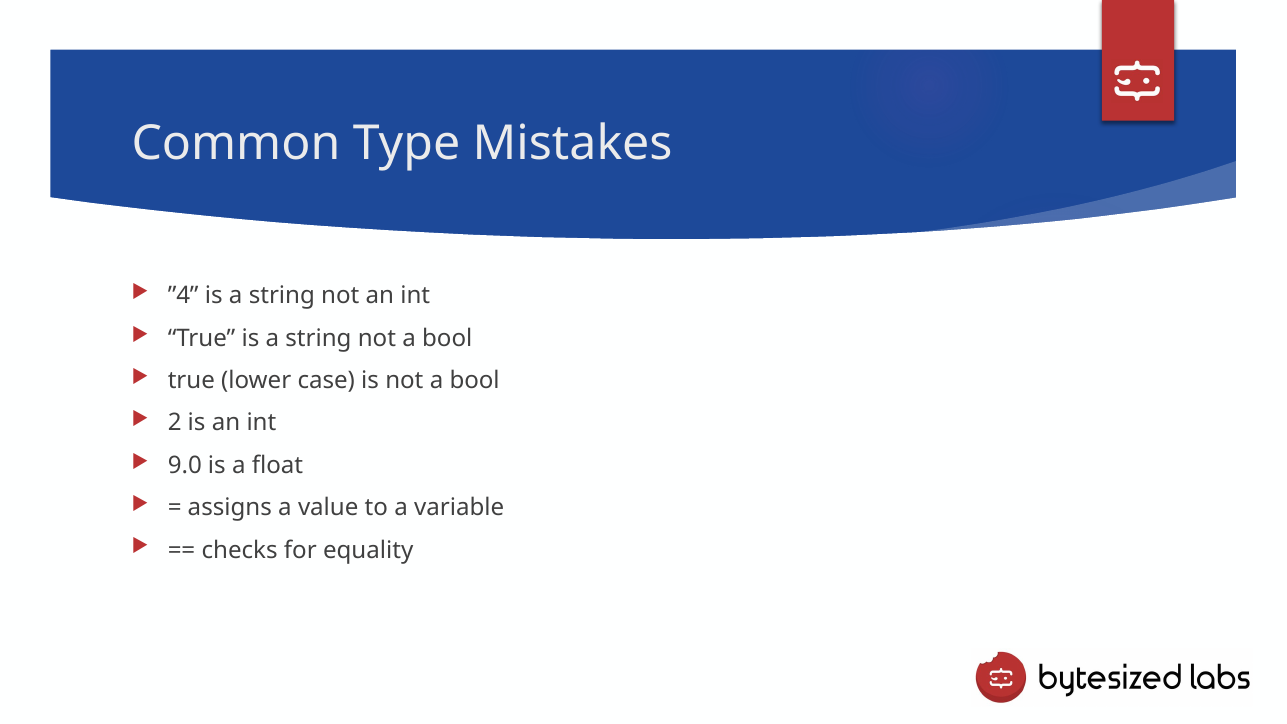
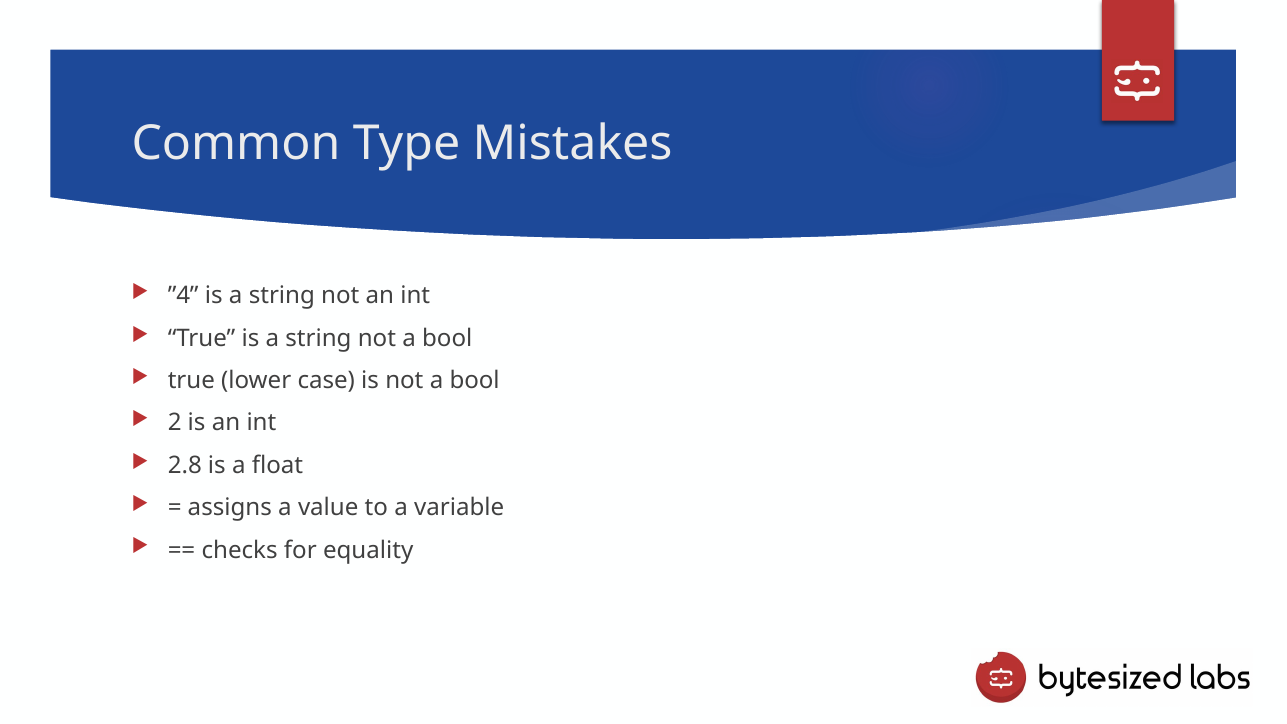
9.0: 9.0 -> 2.8 (185, 465)
